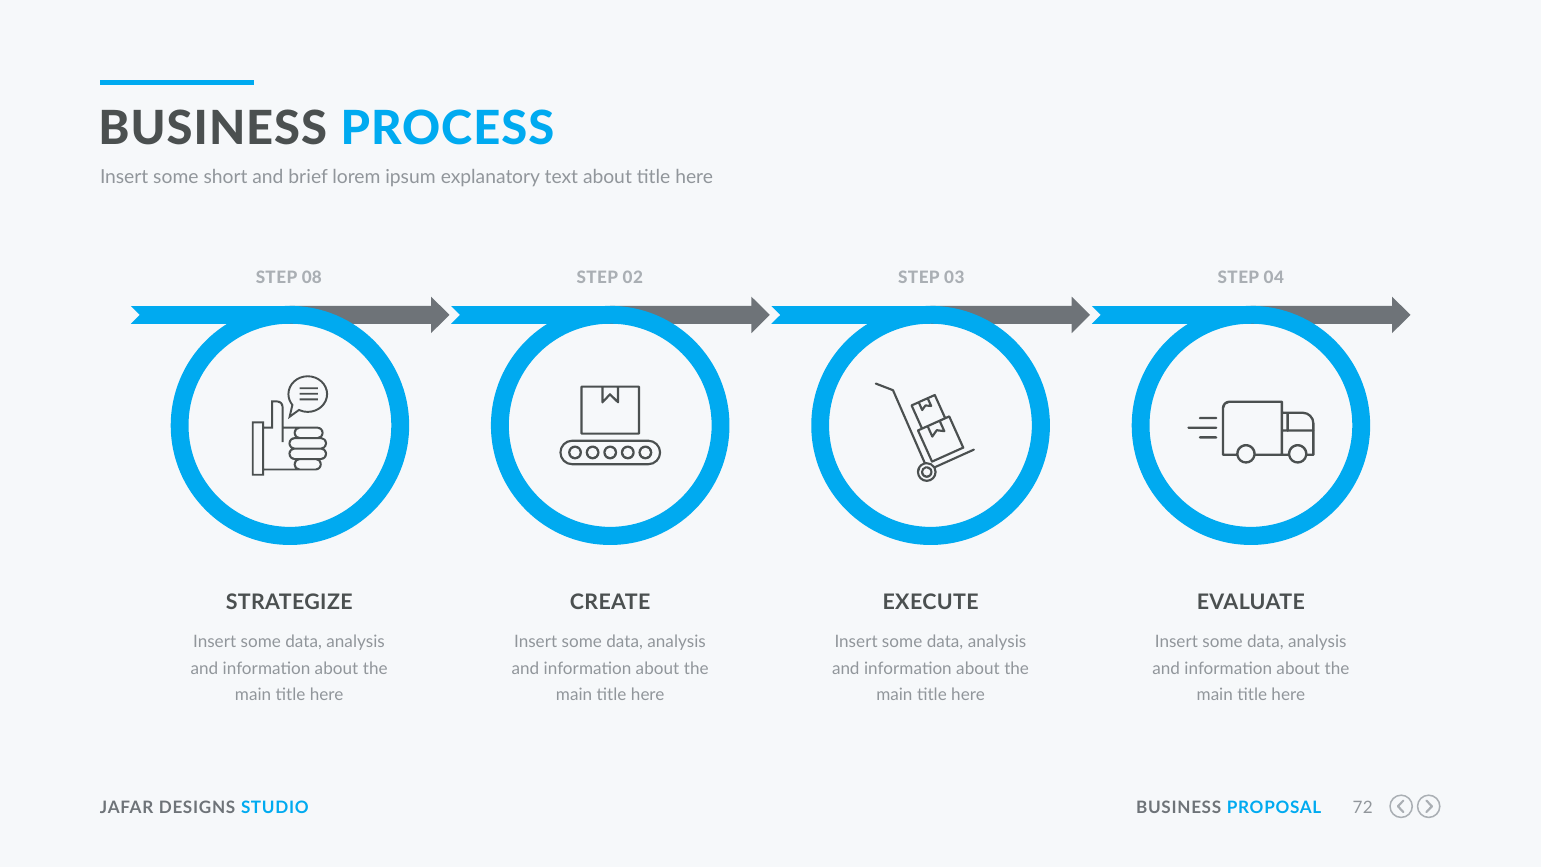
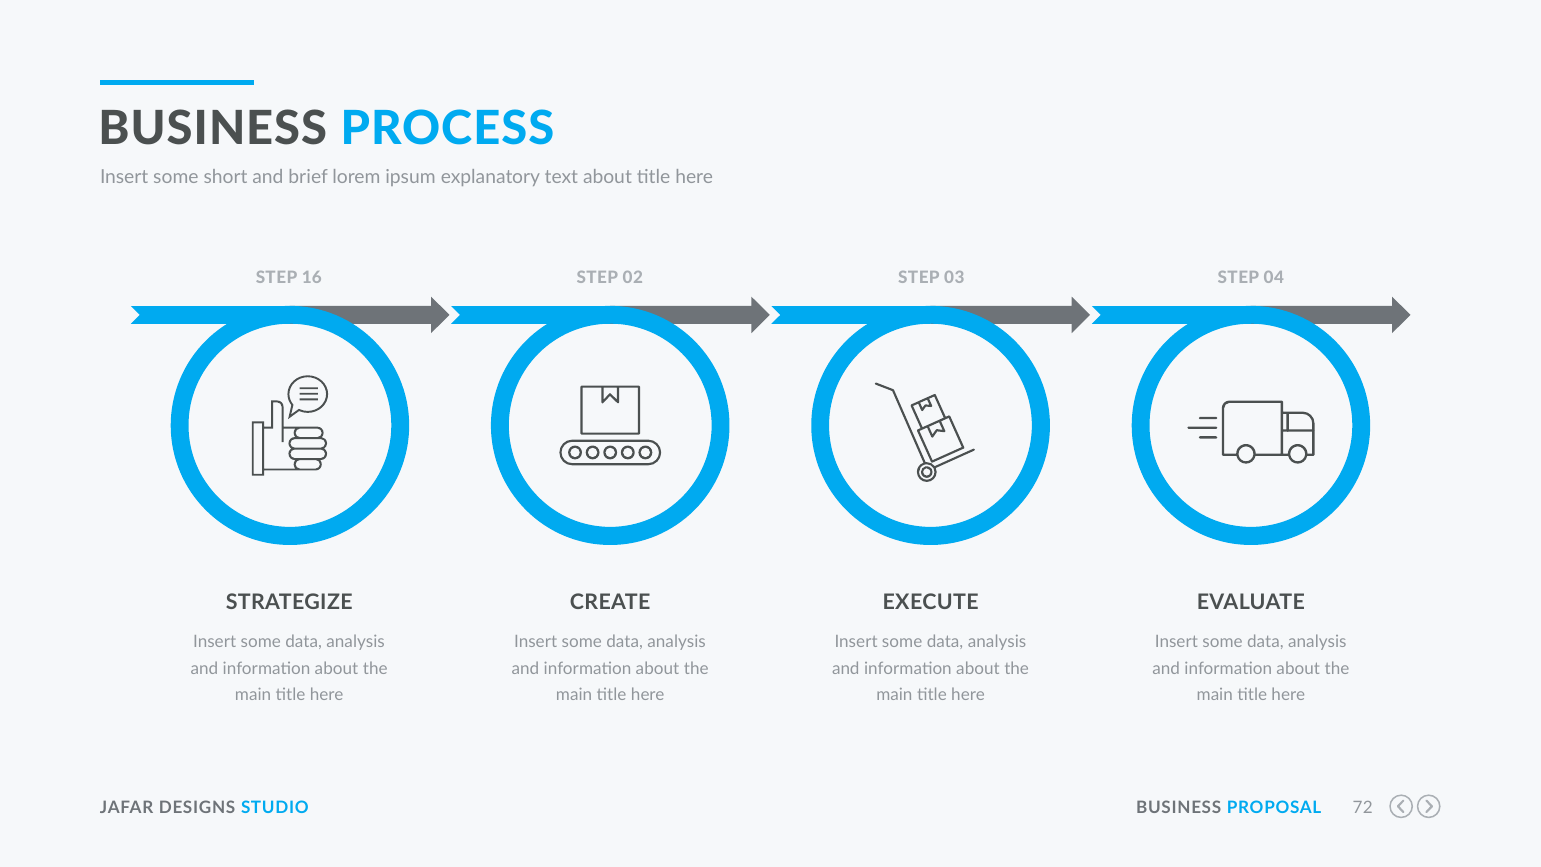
08: 08 -> 16 (312, 277)
